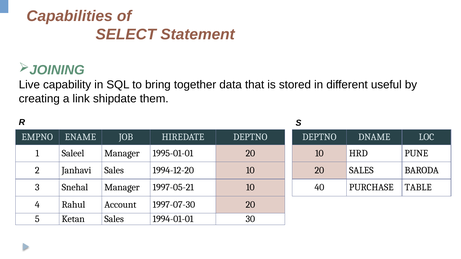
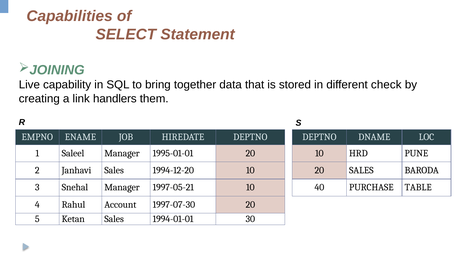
useful: useful -> check (386, 85)
shipdate: shipdate -> handlers (115, 99)
